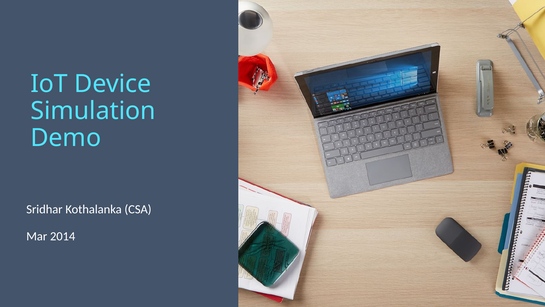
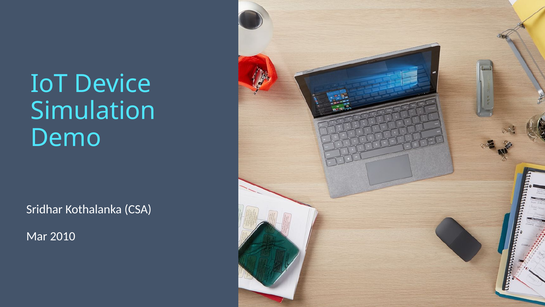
2014: 2014 -> 2010 (63, 236)
